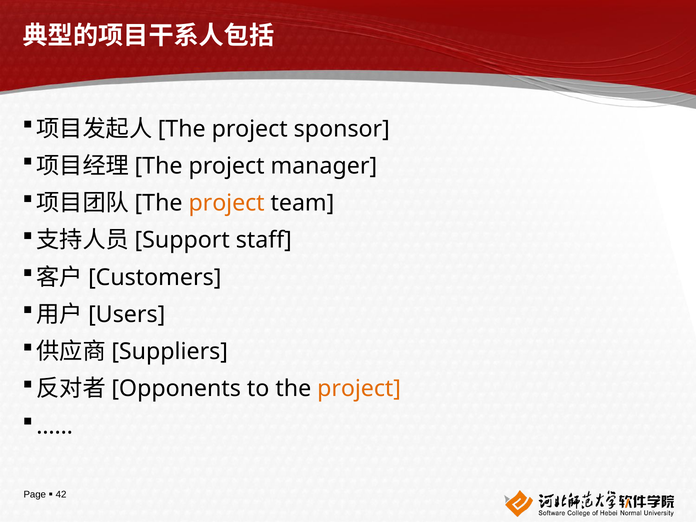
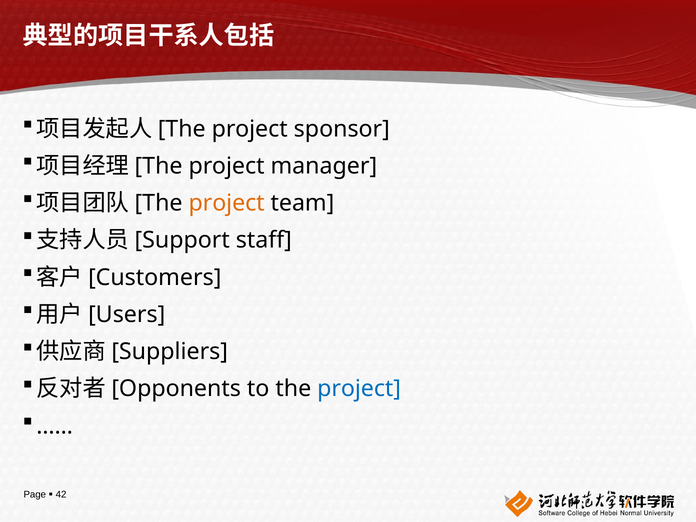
project colour: orange -> blue (359, 389)
